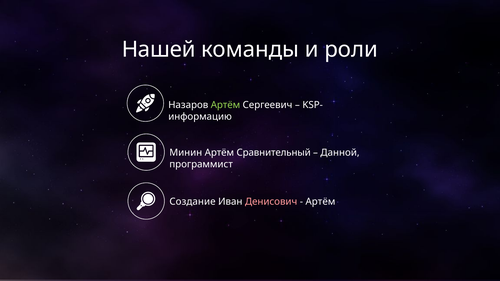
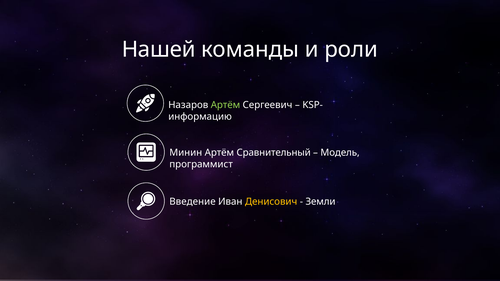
Данной: Данной -> Модель (340, 153)
Создание: Создание -> Введение (192, 202)
Денисович colour: pink -> yellow (271, 202)
Артём: Артём -> Земли (321, 202)
